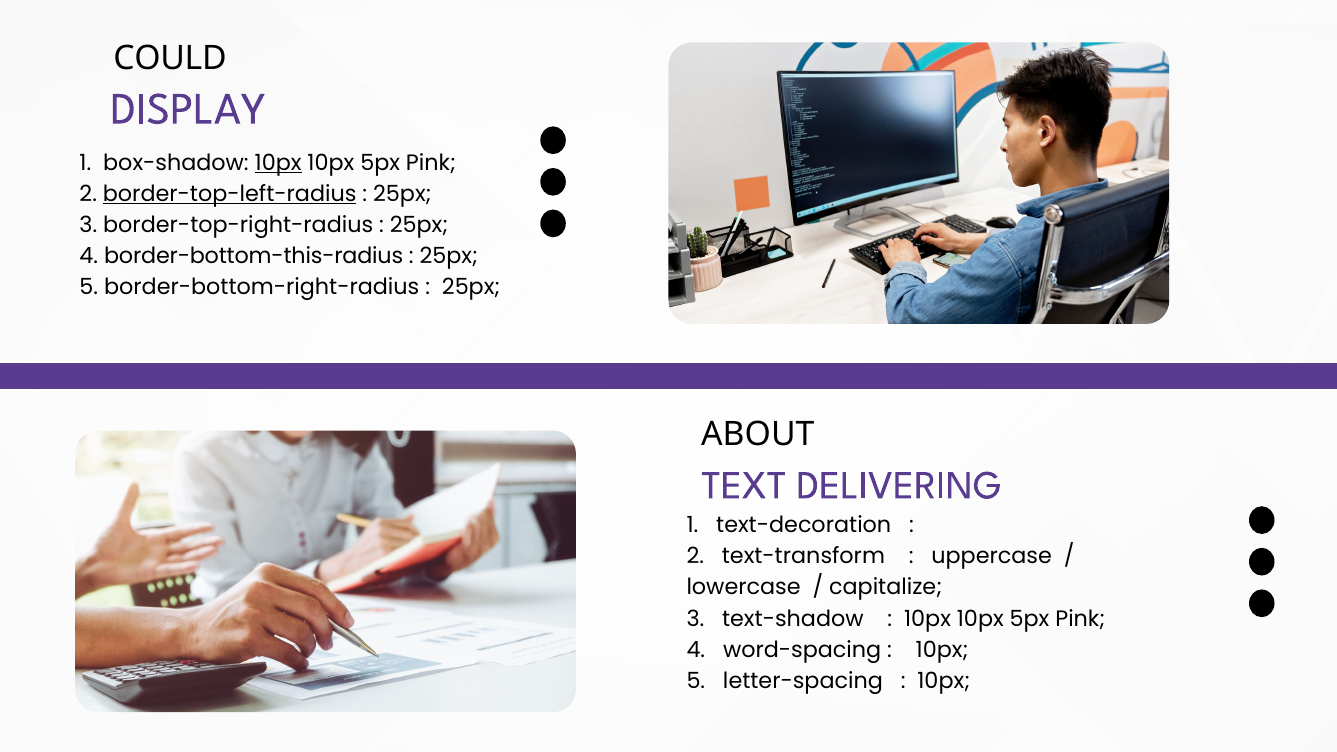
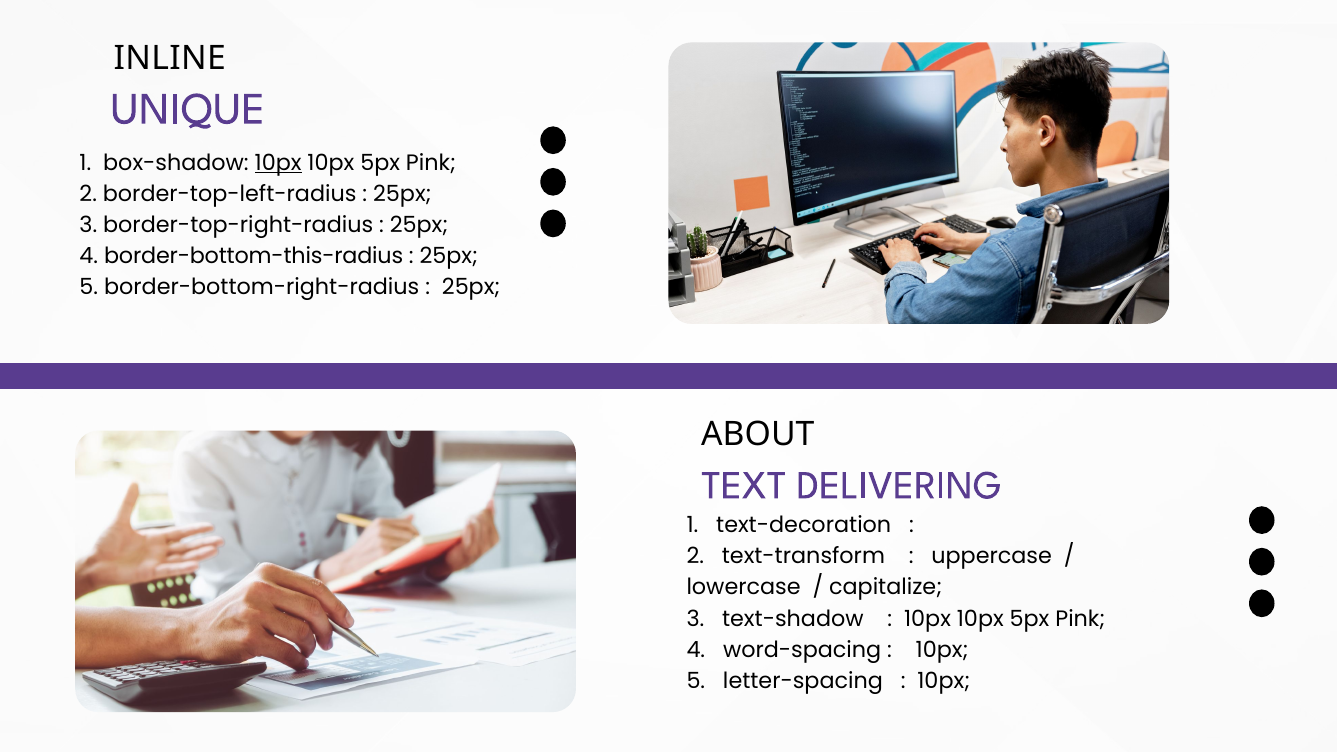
COULD: COULD -> INLINE (170, 59)
DISPLAY: DISPLAY -> UNIQUE (188, 109)
border-top-left-radius underline: present -> none (230, 194)
